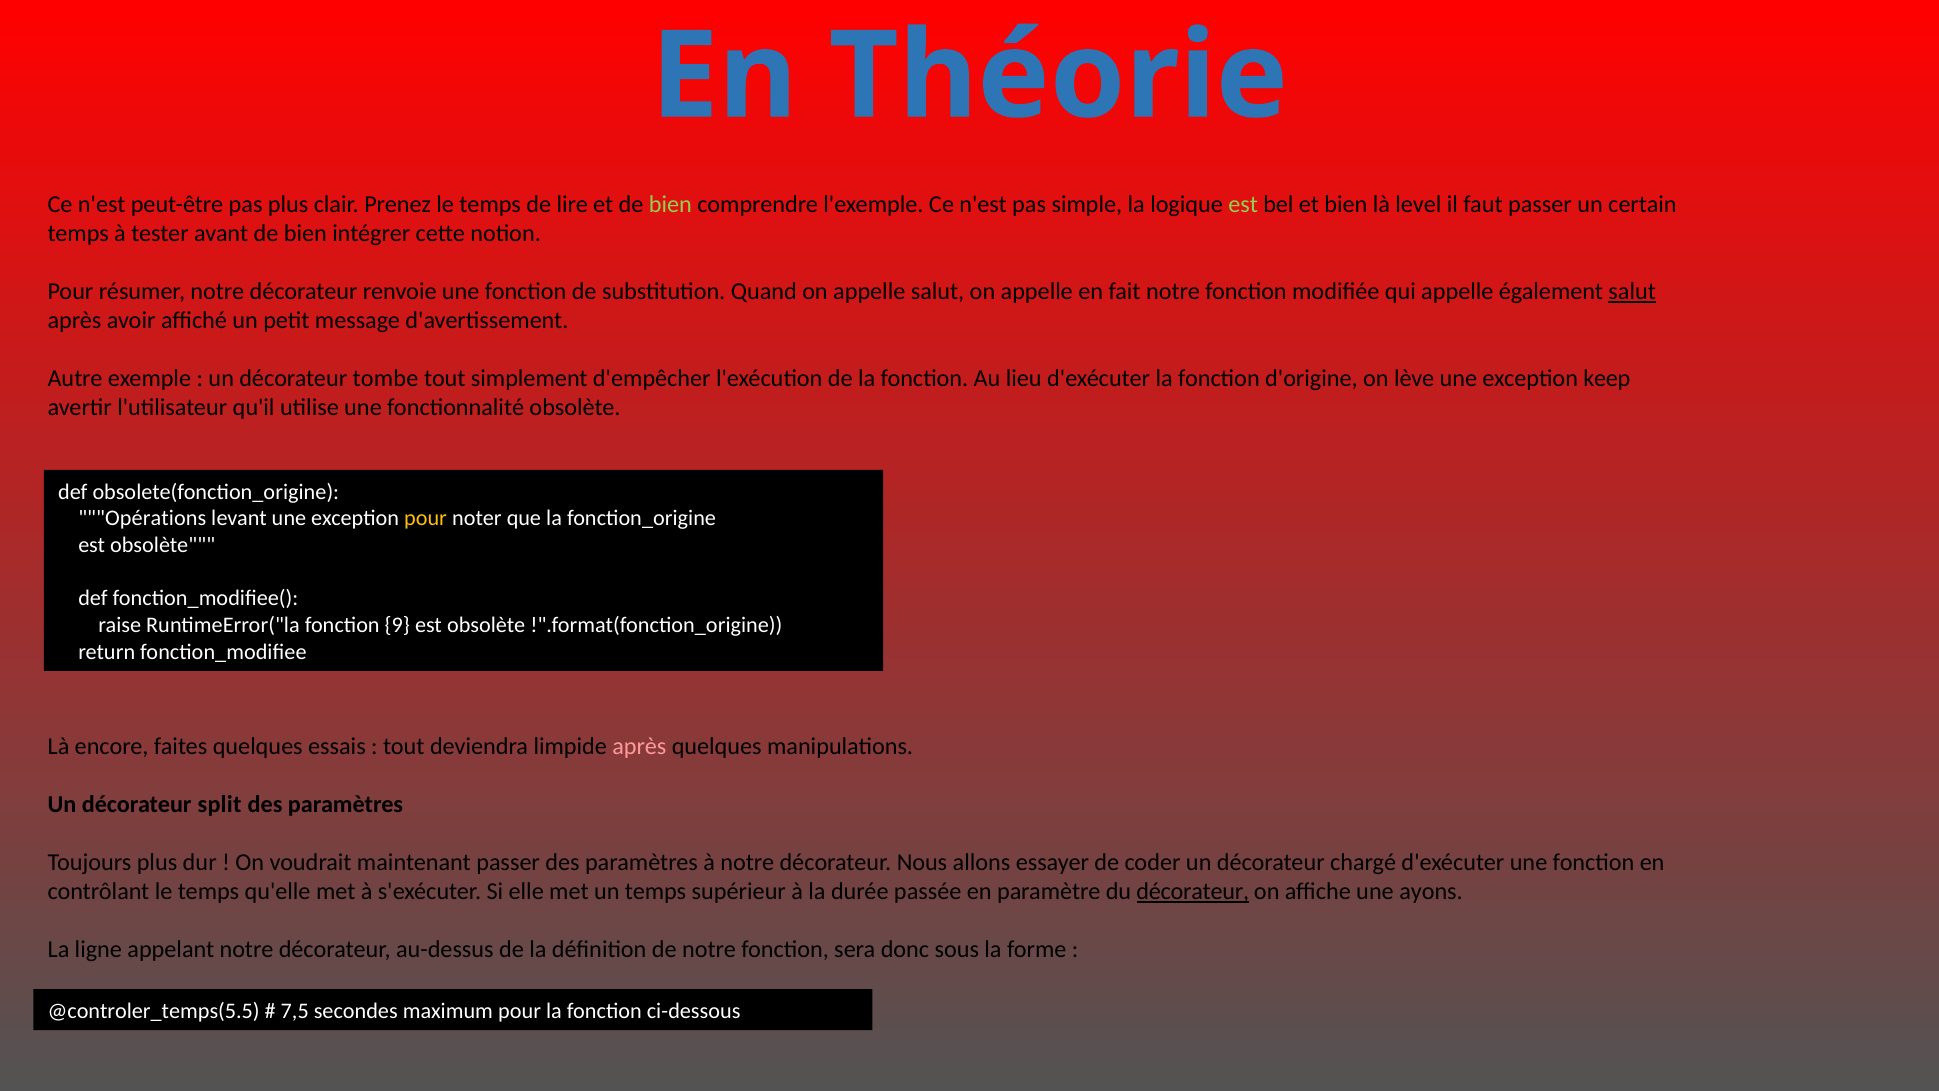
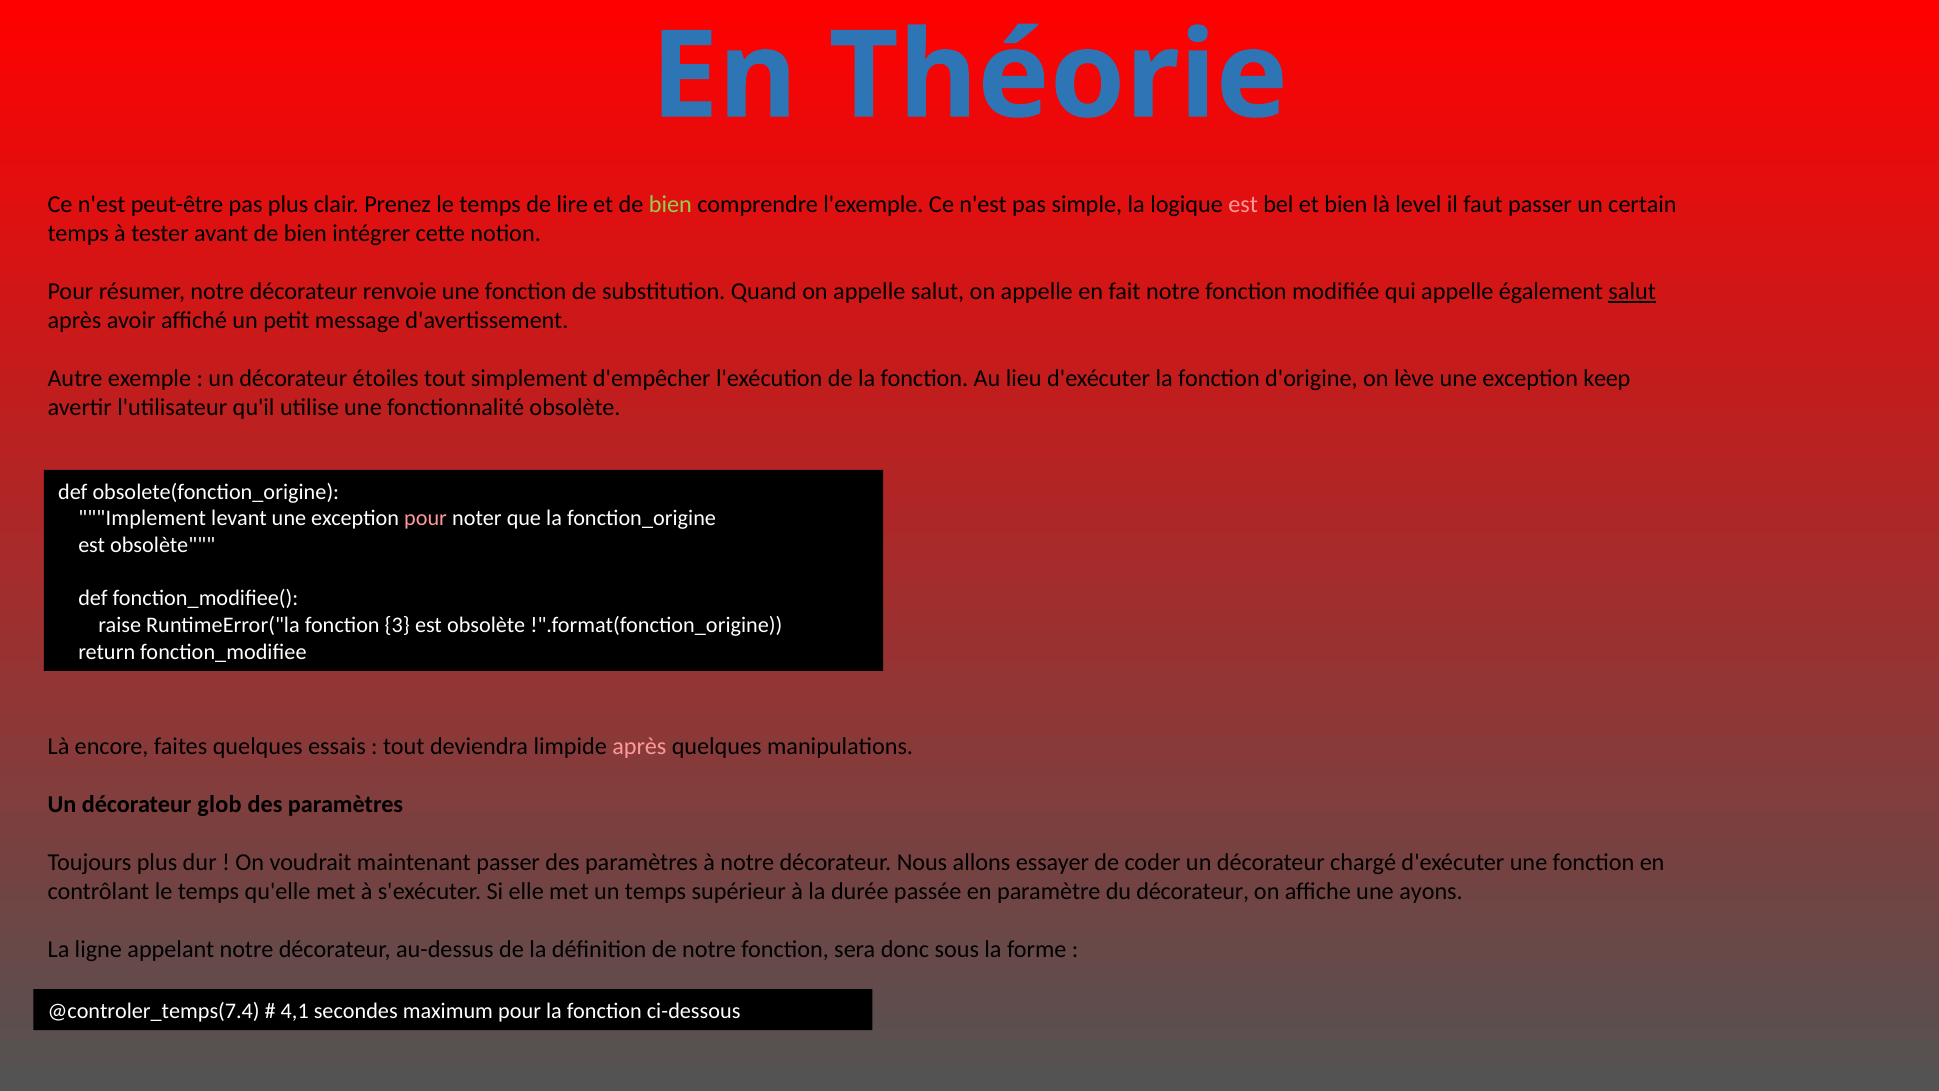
est colour: light green -> pink (1243, 204)
tombe: tombe -> étoiles (386, 379)
Opérations: Opérations -> Implement (142, 518)
pour colour: yellow -> pink (426, 518)
9: 9 -> 3 (397, 625)
split: split -> glob (220, 804)
décorateur underline: present -> none (1193, 891)
@controler_temps(5.5: @controler_temps(5.5 -> @controler_temps(7.4 (154, 1011)
7,5: 7,5 -> 4,1 (295, 1011)
